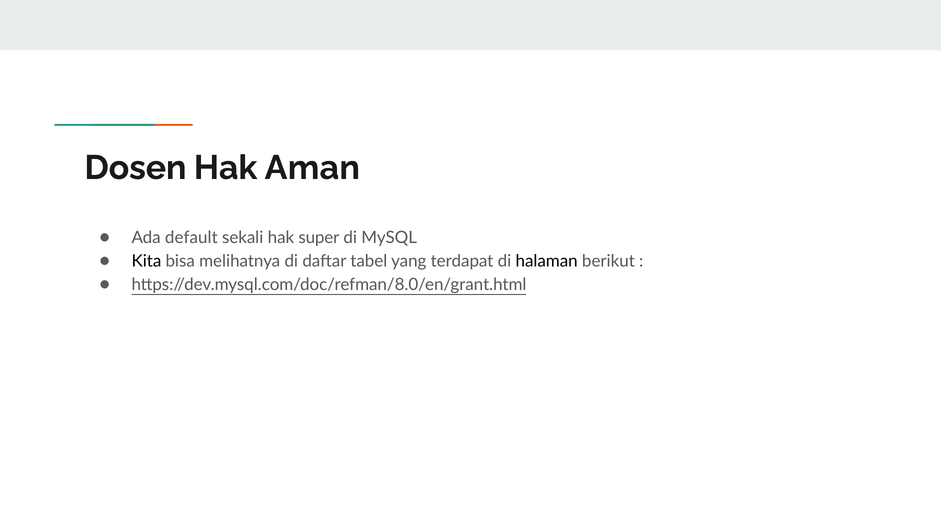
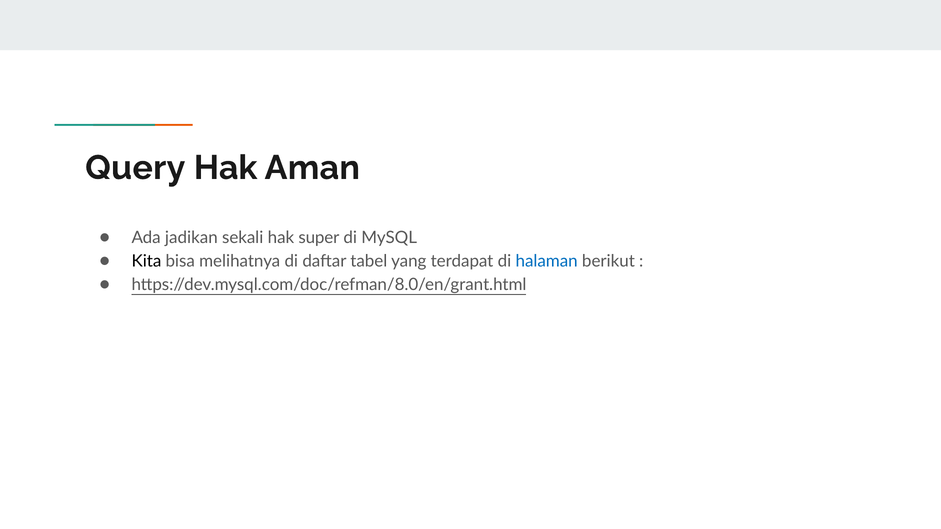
Dosen: Dosen -> Query (135, 168)
default: default -> jadikan (191, 238)
halaman colour: black -> blue (547, 261)
